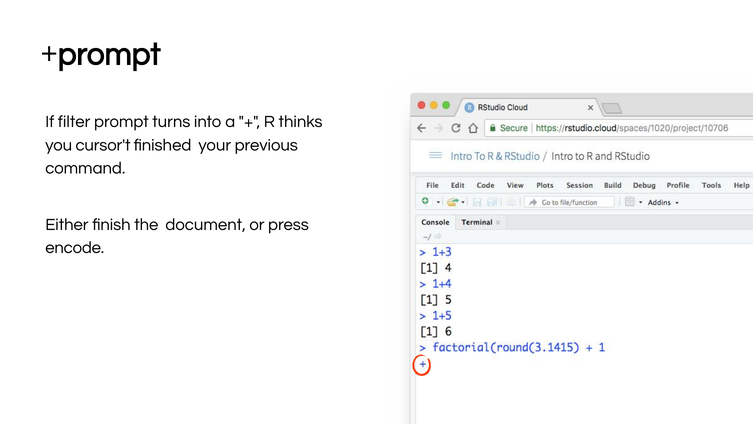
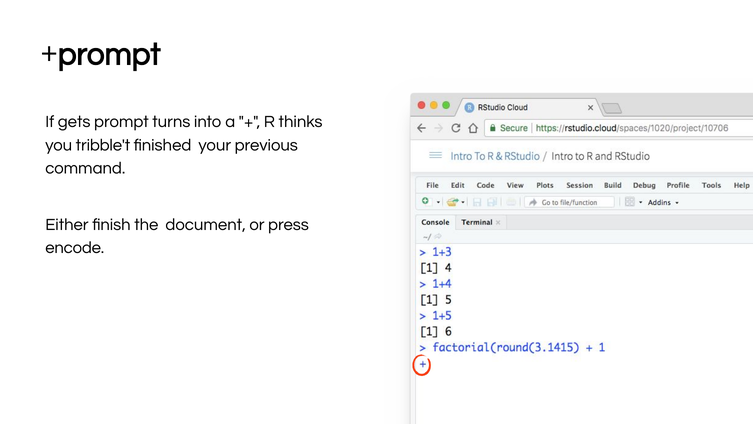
filter: filter -> gets (74, 122)
cursor't: cursor't -> tribble't (103, 145)
